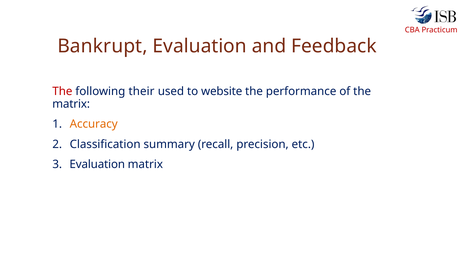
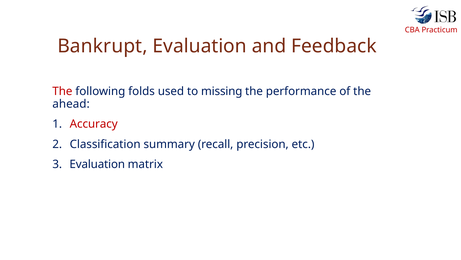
their: their -> folds (142, 91)
website: website -> missing (222, 91)
matrix: matrix -> ahead (71, 104)
Accuracy colour: orange -> red (94, 124)
